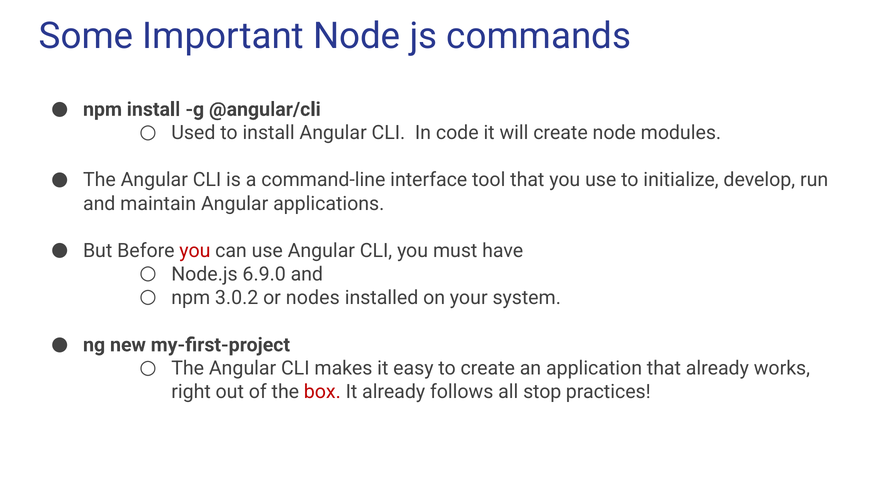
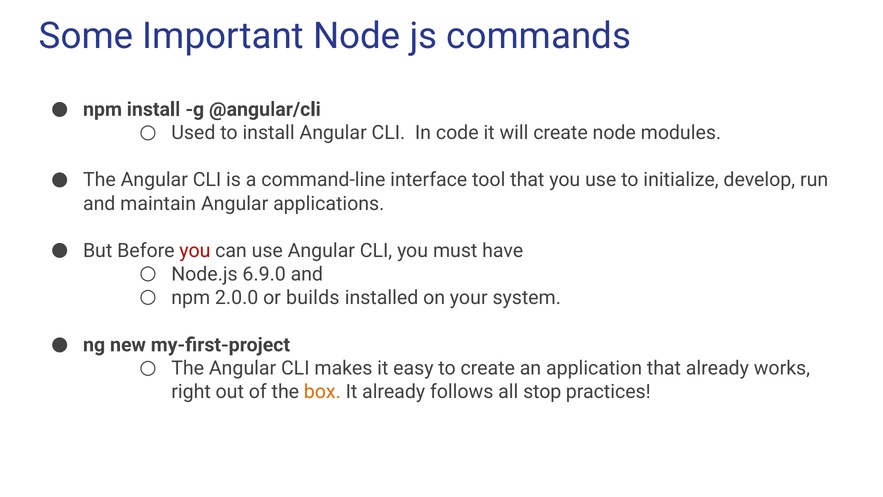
3.0.2: 3.0.2 -> 2.0.0 (237, 298)
nodes: nodes -> builds (313, 298)
box colour: red -> orange (322, 392)
